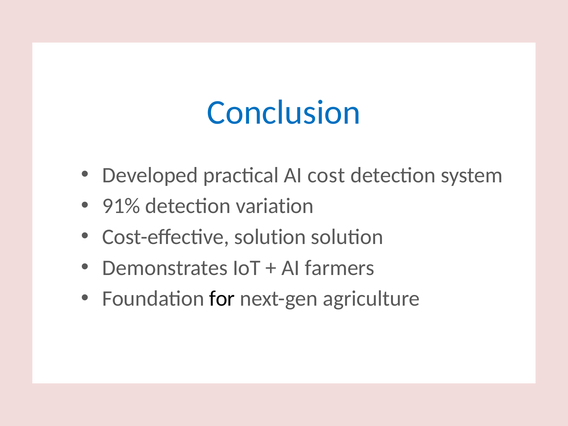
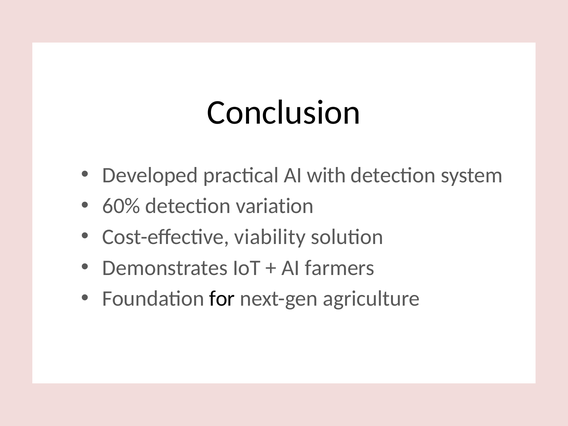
Conclusion colour: blue -> black (284, 112)
cost: cost -> with (326, 175)
91%: 91% -> 60% (121, 206)
Cost-effective solution: solution -> viability (270, 237)
